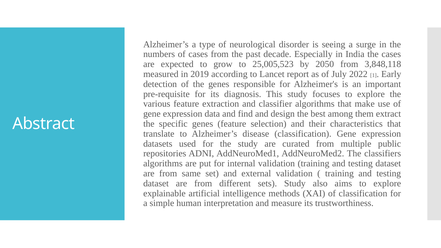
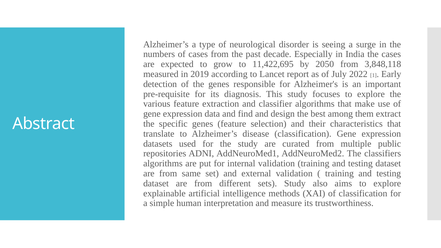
25,005,523: 25,005,523 -> 11,422,695 (273, 64)
